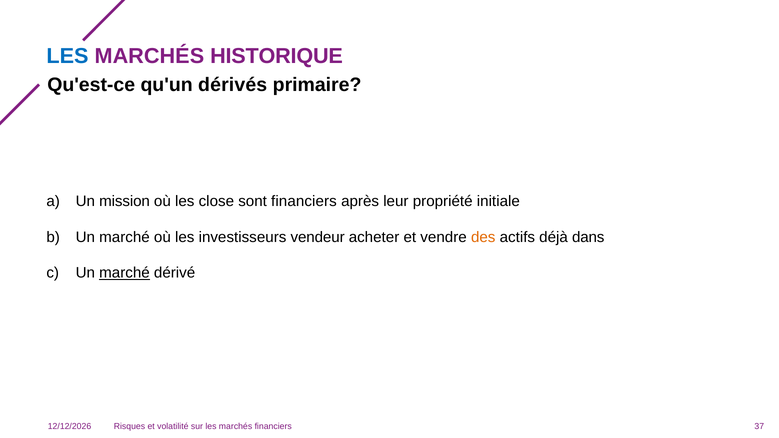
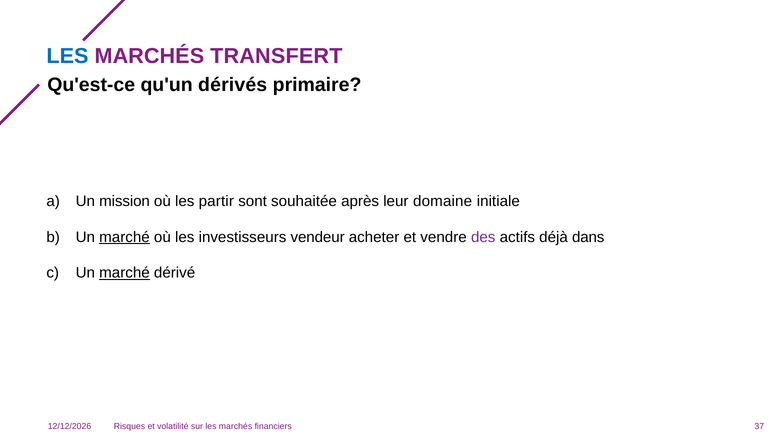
HISTORIQUE: HISTORIQUE -> TRANSFERT (276, 56)
close: close -> partir (216, 201)
sont financiers: financiers -> souhaitée (304, 201)
propriété: propriété -> domaine (443, 201)
marché underline: none -> present (125, 237)
des colour: orange -> purple (483, 237)
